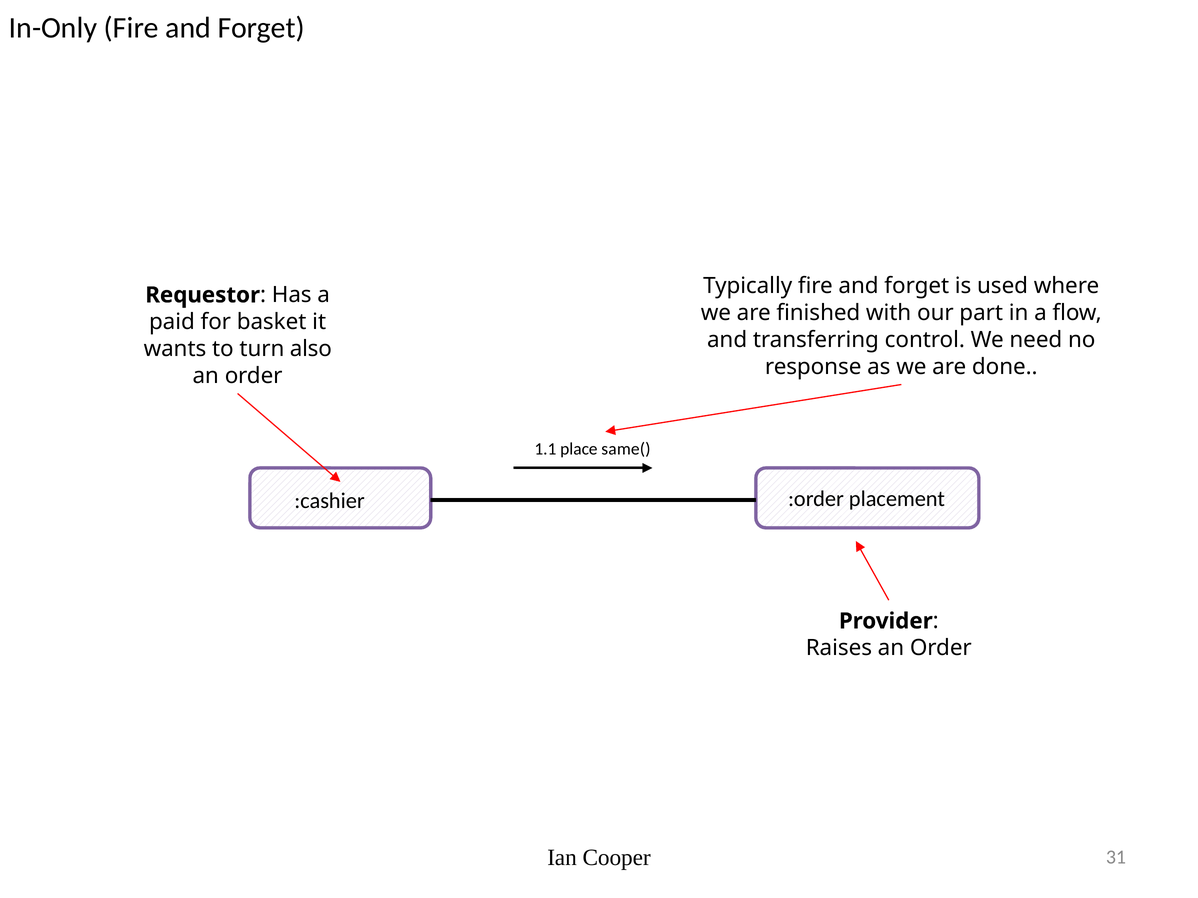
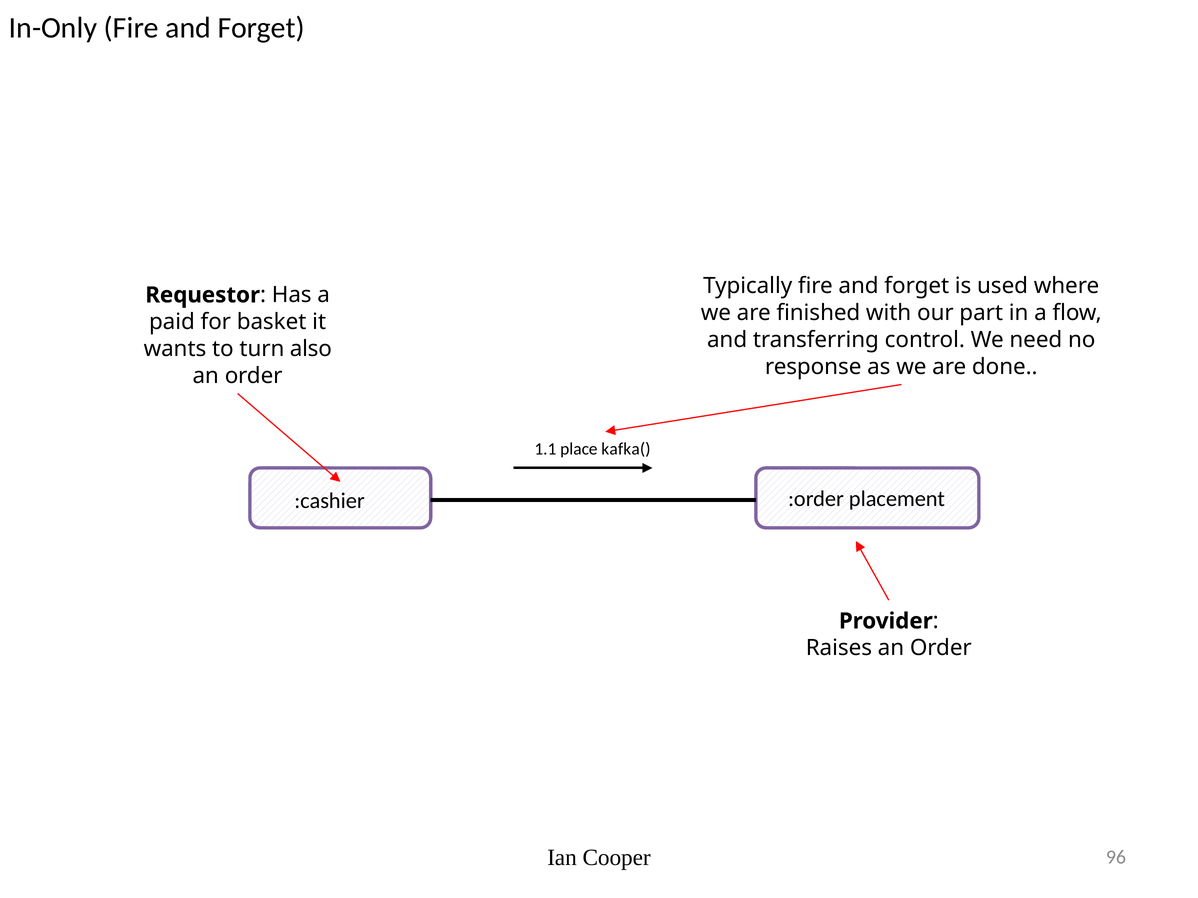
same(: same( -> kafka( (626, 449)
31: 31 -> 96 (1116, 858)
